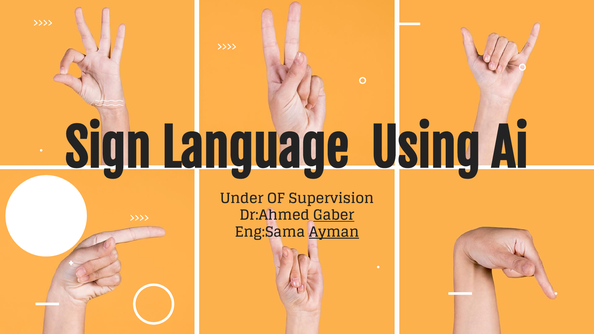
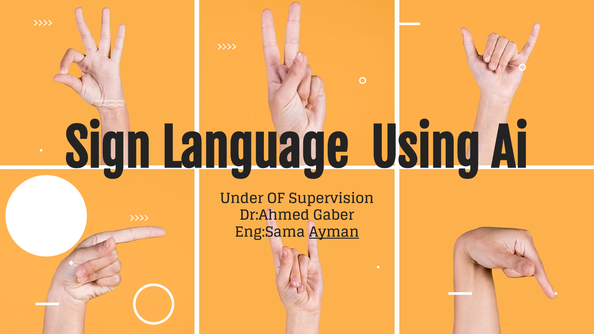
Gaber underline: present -> none (334, 215)
